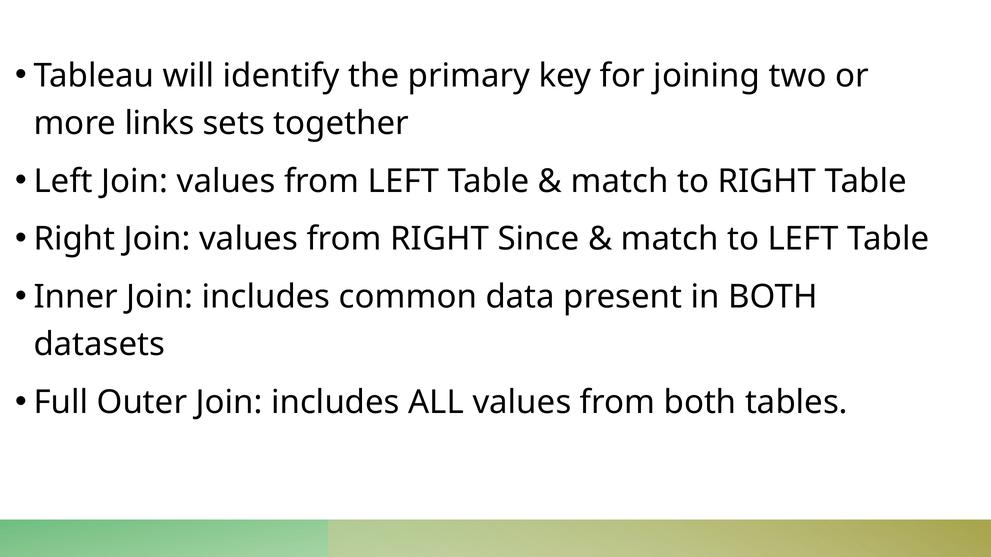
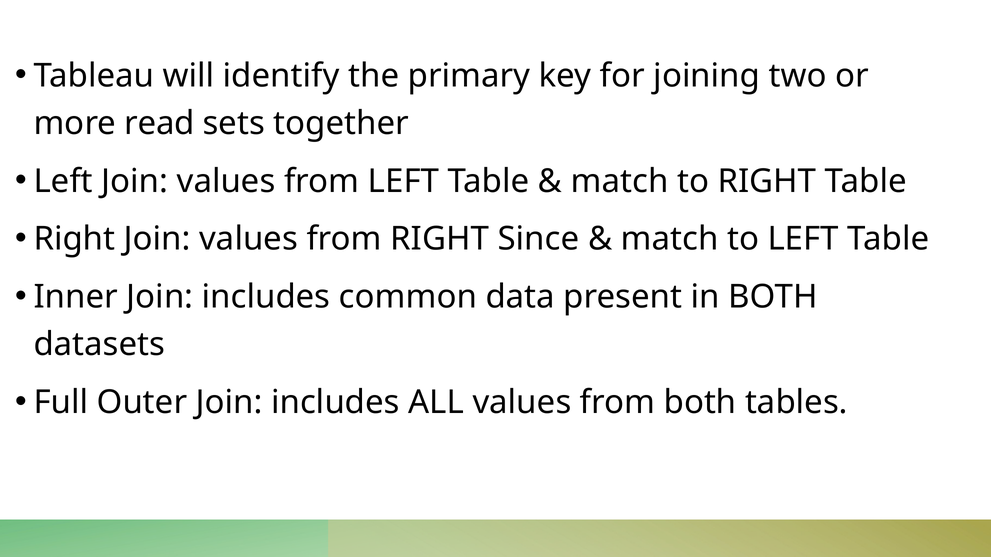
links: links -> read (160, 123)
